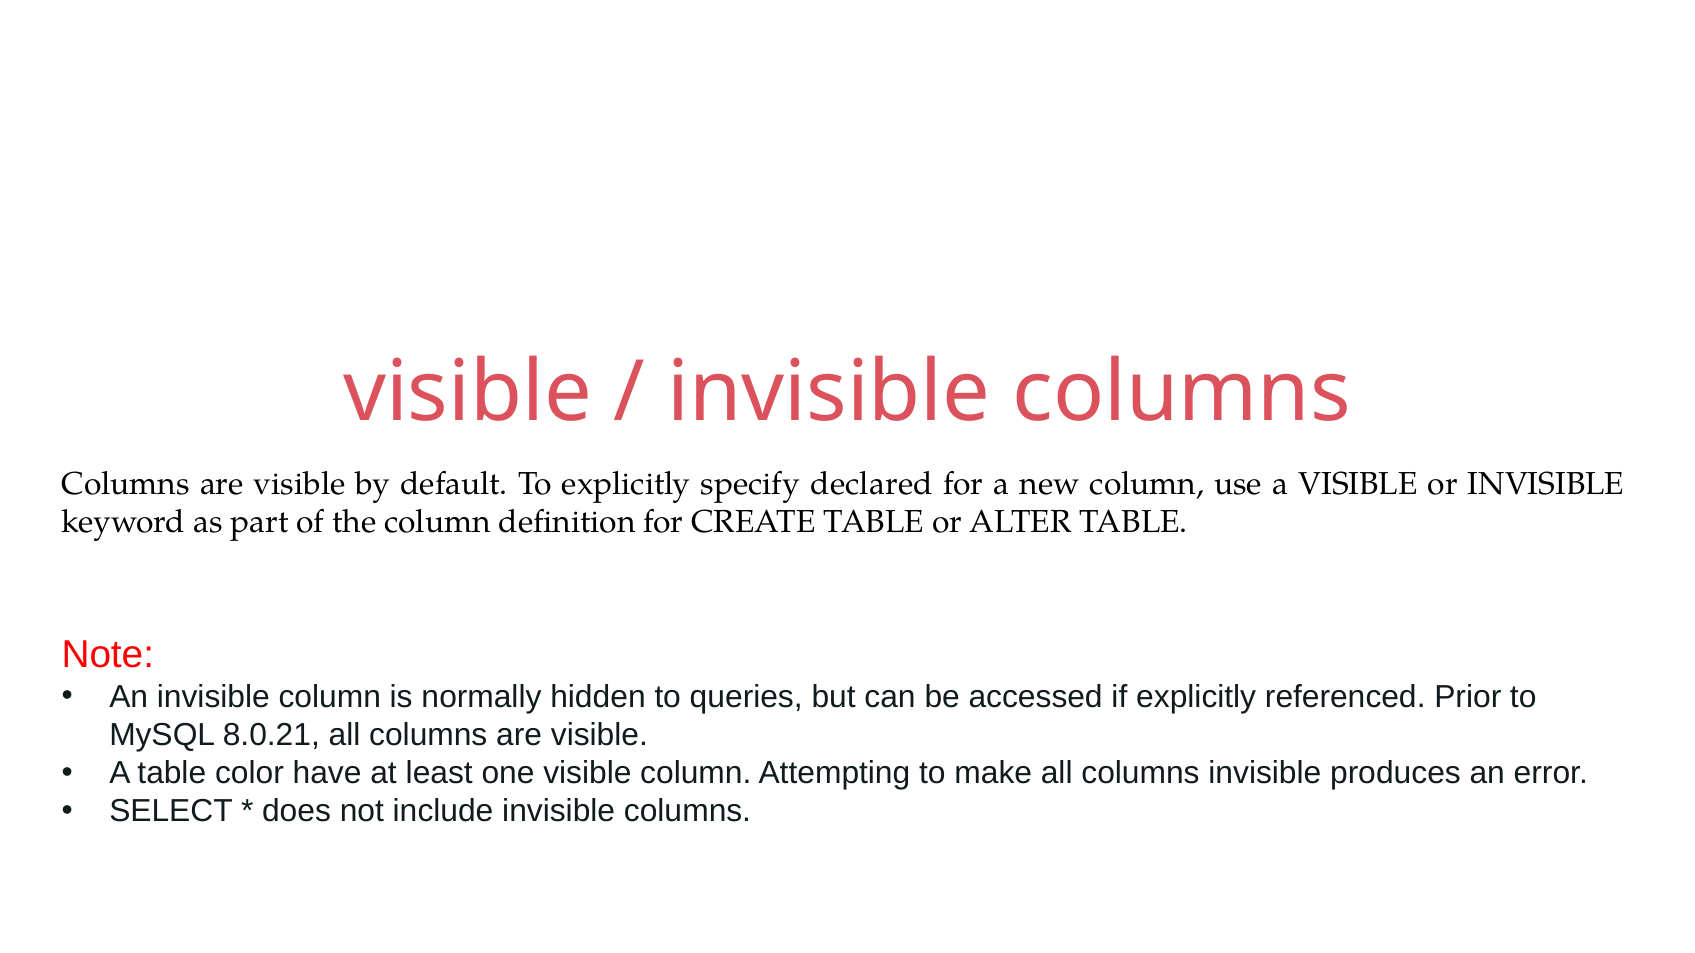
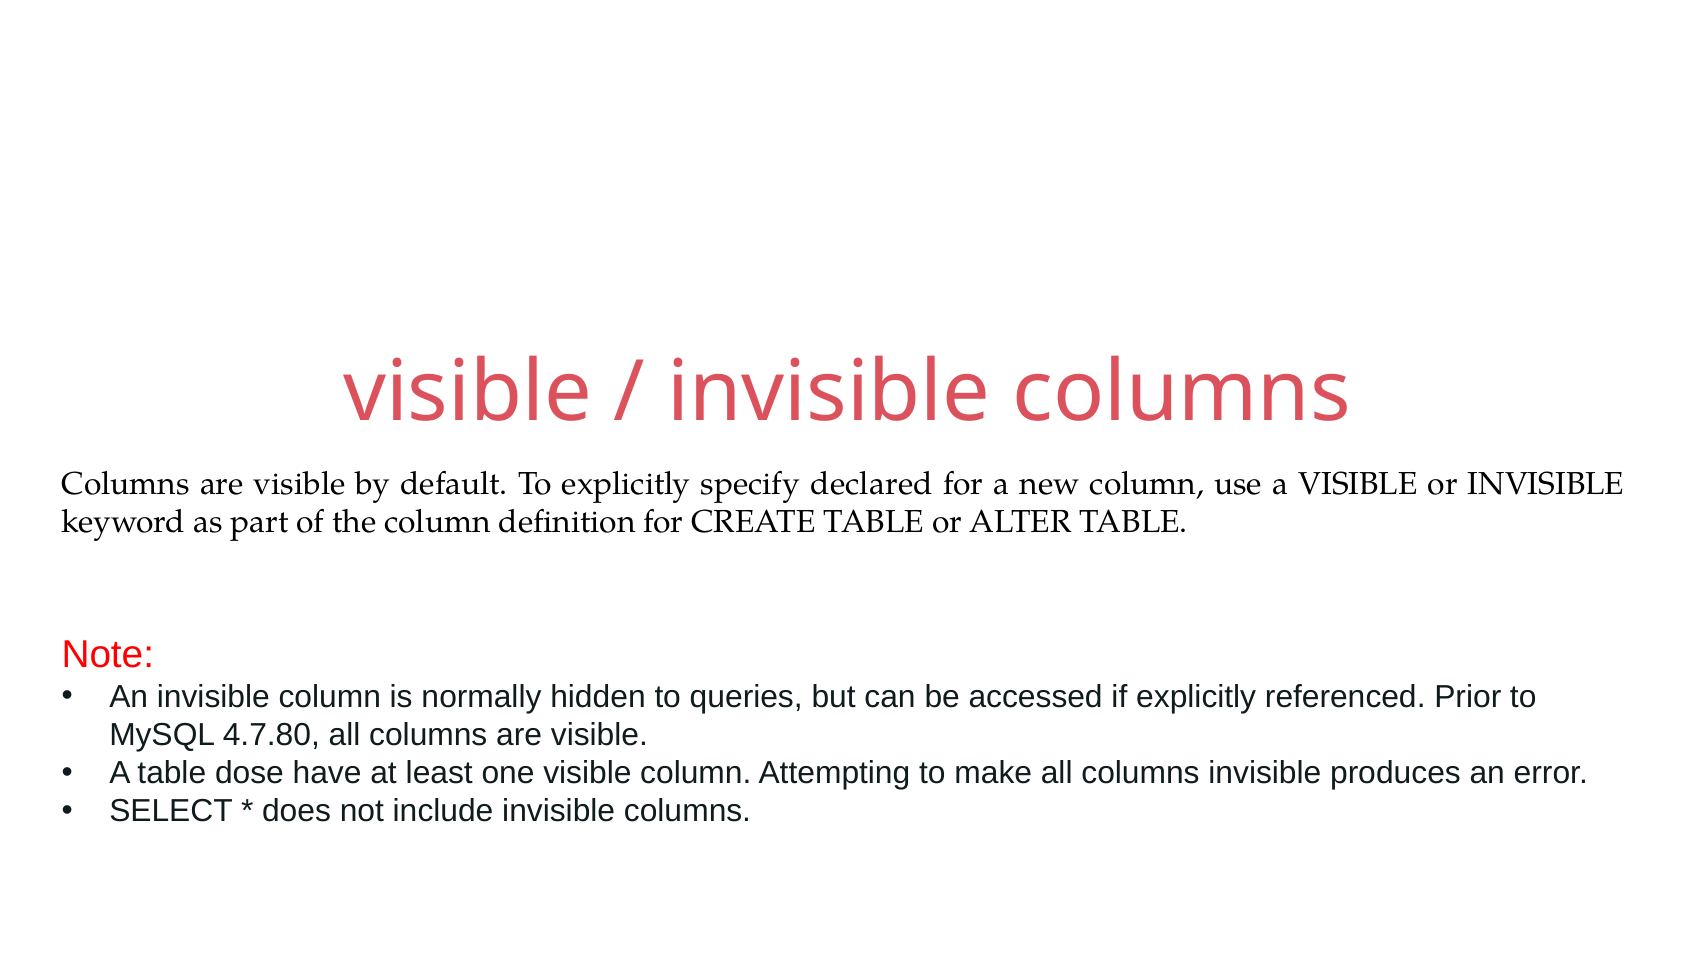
8.0.21: 8.0.21 -> 4.7.80 (271, 735)
color: color -> dose (249, 774)
